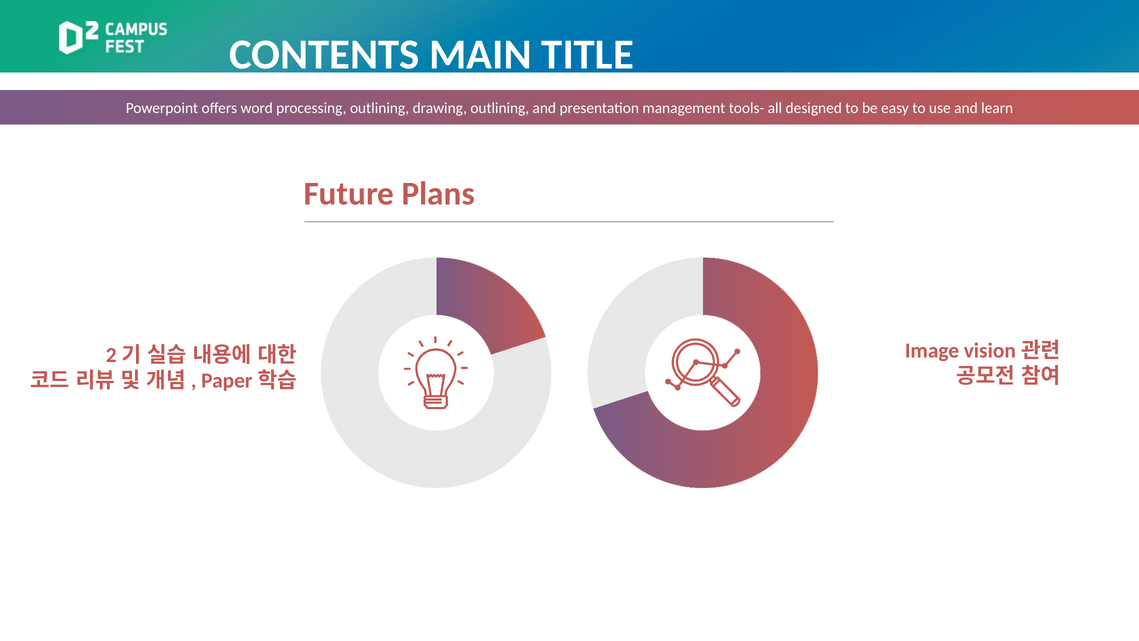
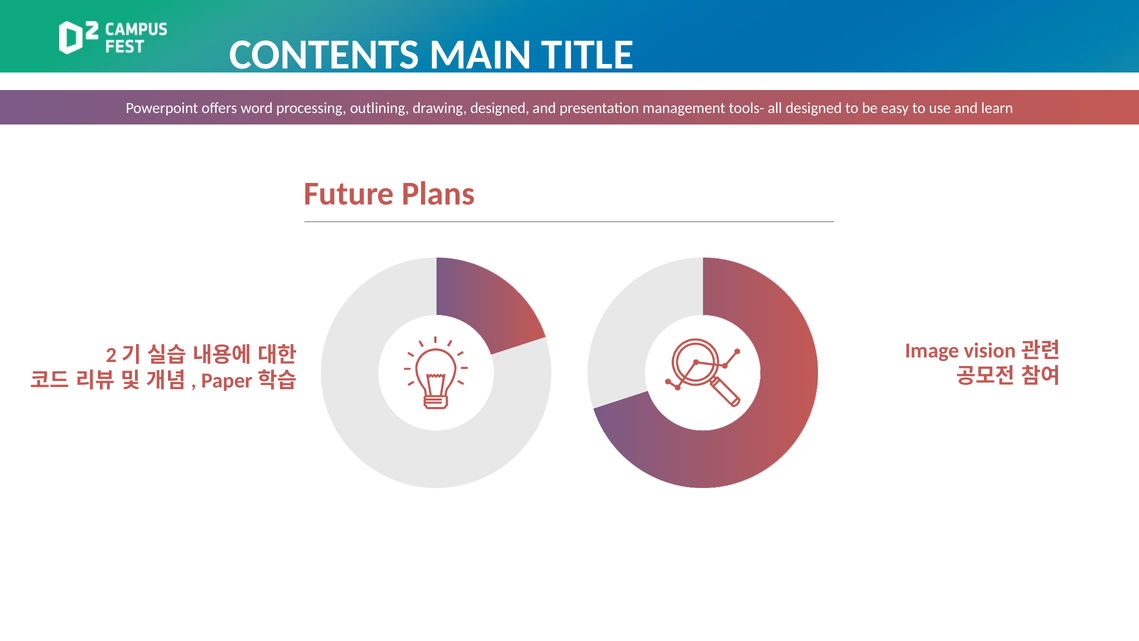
drawing outlining: outlining -> designed (500, 108)
